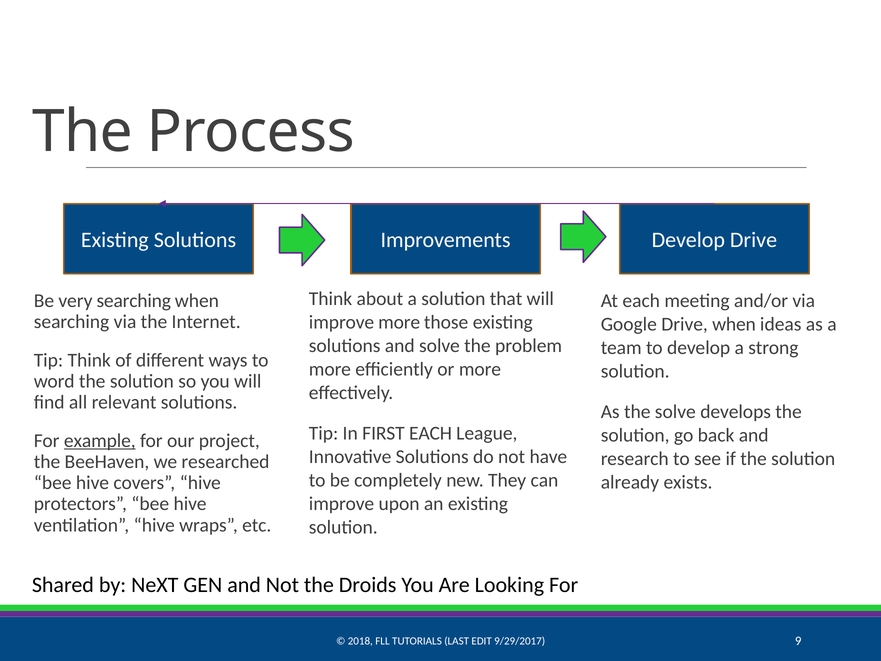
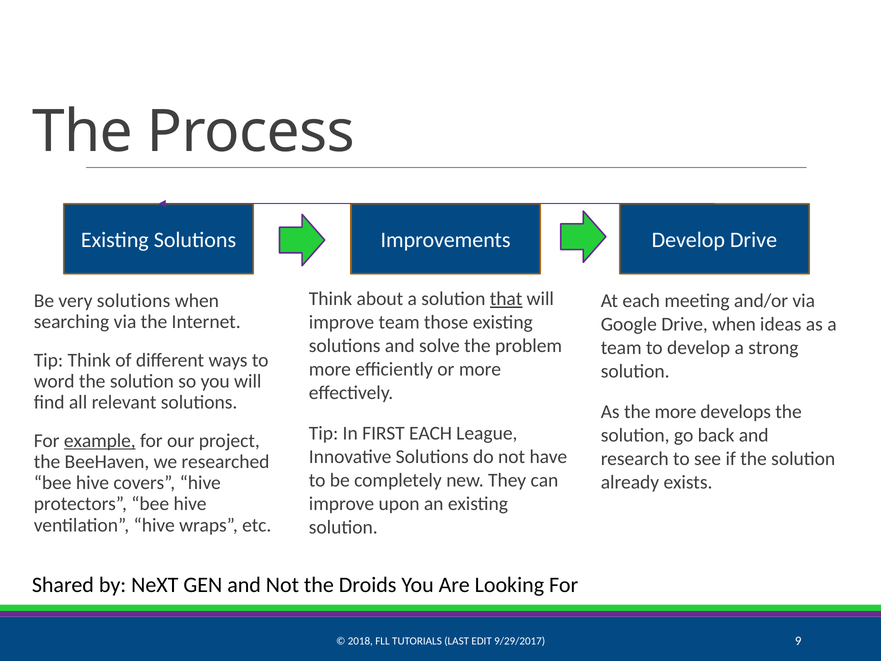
that underline: none -> present (506, 299)
very searching: searching -> solutions (134, 301)
improve more: more -> team (399, 322)
the solve: solve -> more (675, 412)
